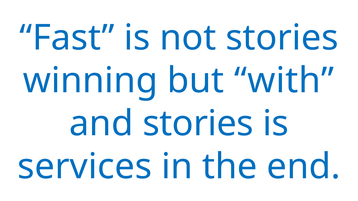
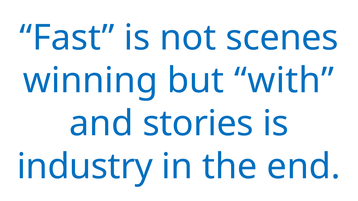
not stories: stories -> scenes (282, 38)
services: services -> industry (85, 167)
